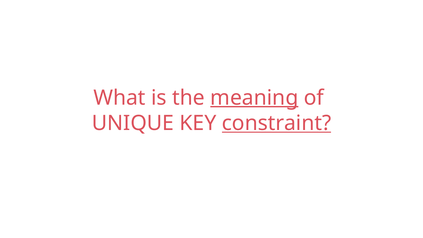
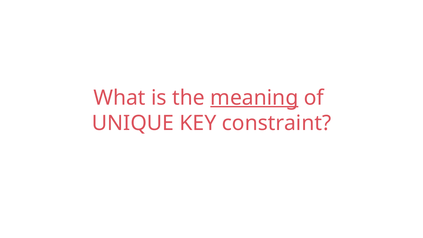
constraint underline: present -> none (277, 123)
